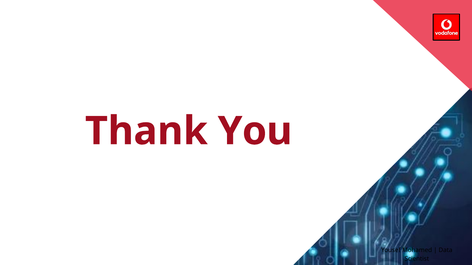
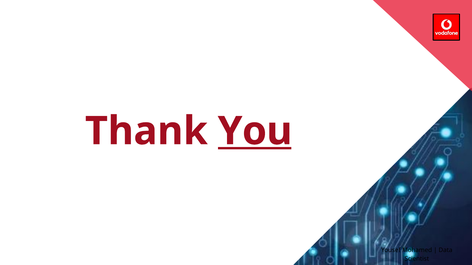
You underline: none -> present (255, 131)
